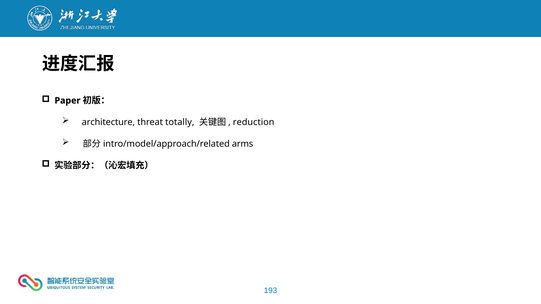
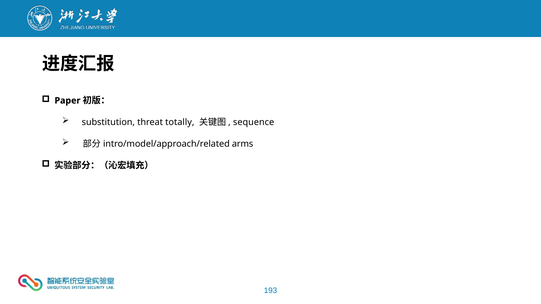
architecture: architecture -> substitution (108, 122)
reduction: reduction -> sequence (254, 122)
